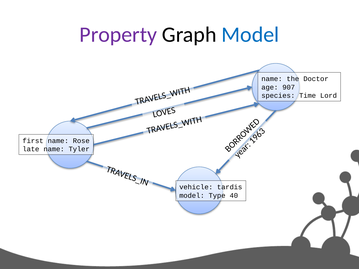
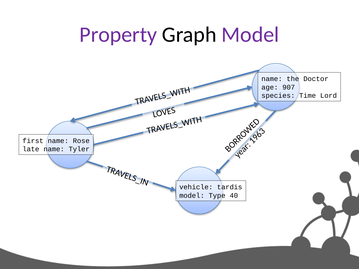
Model colour: blue -> purple (250, 35)
